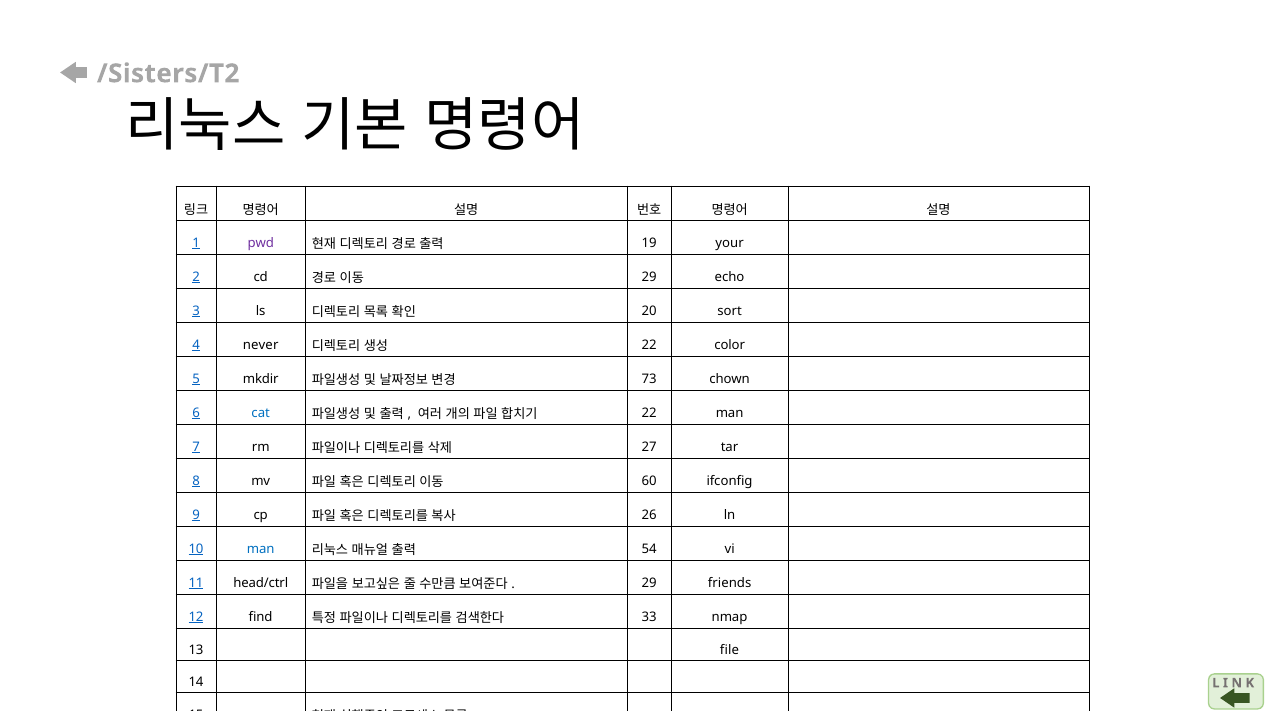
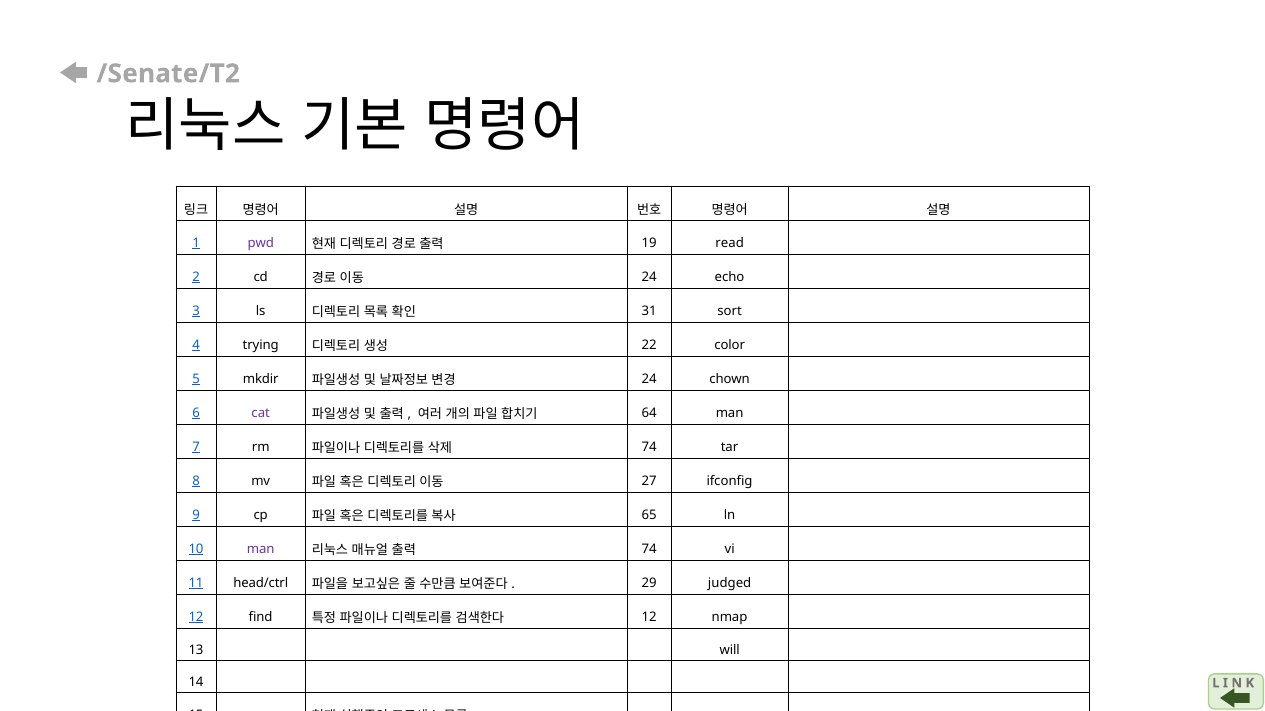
/Sisters/T2: /Sisters/T2 -> /Senate/T2 (168, 74)
your: your -> read (730, 243)
29: 29 -> 24 (649, 277)
20: 20 -> 31 (649, 311)
never: never -> trying (261, 345)
73: 73 -> 24 (649, 379)
cat colour: blue -> purple (261, 413)
22: 22 -> 64 (649, 413)
27: 27 -> 74 (649, 447)
60: 60 -> 27 (649, 481)
26: 26 -> 65 (649, 515)
man colour: blue -> purple (261, 549)
54: 54 -> 74 (649, 549)
friends: friends -> judged (730, 583)
33: 33 -> 12 (649, 617)
file: file -> will (730, 651)
